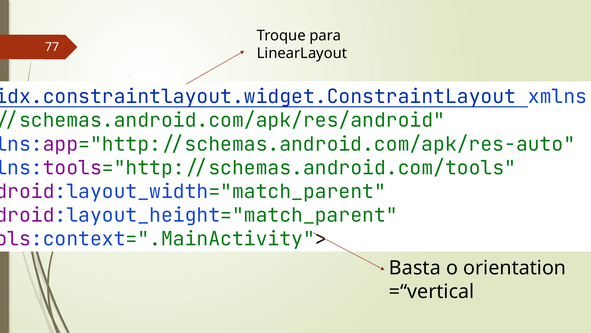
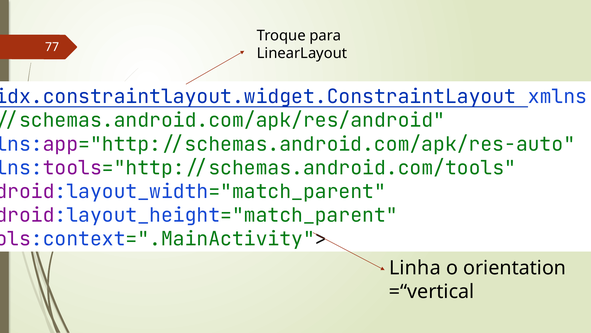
Basta: Basta -> Linha (415, 267)
